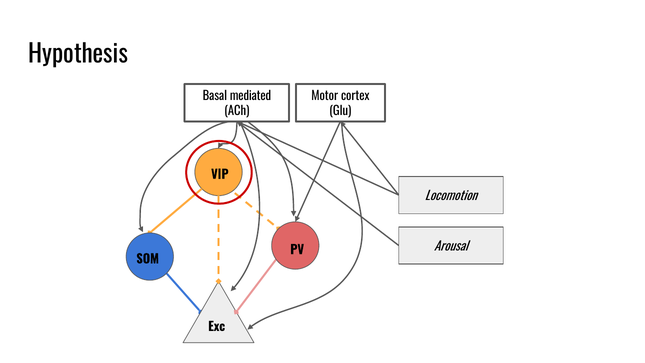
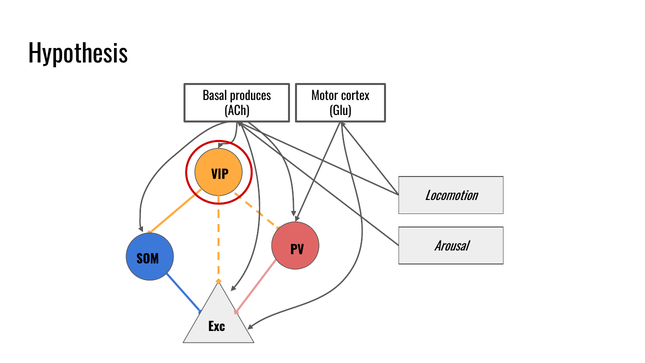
mediated: mediated -> produces (250, 96)
